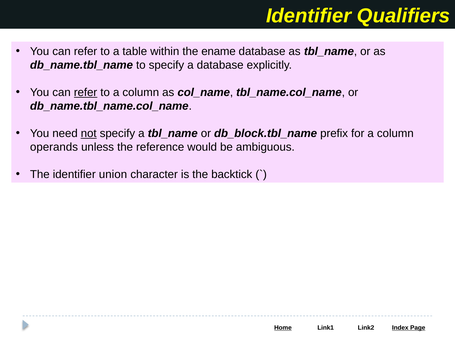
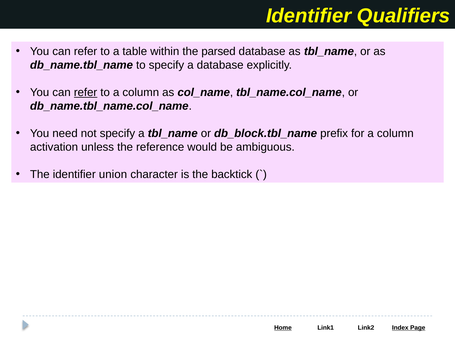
ename: ename -> parsed (219, 52)
not underline: present -> none (89, 133)
operands: operands -> activation (54, 147)
